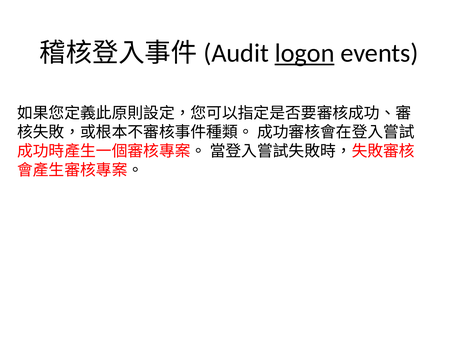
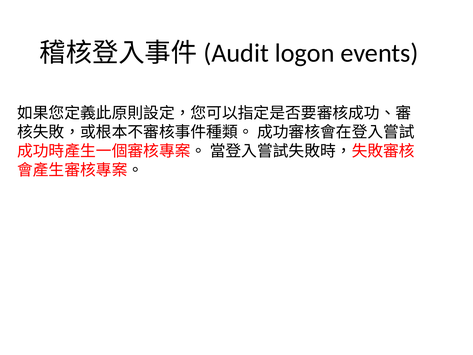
logon underline: present -> none (305, 53)
